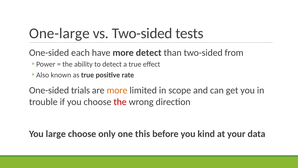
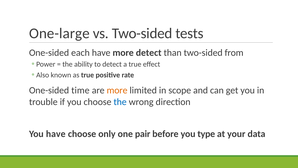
trials: trials -> time (80, 90)
the colour: red -> blue (120, 102)
You large: large -> have (56, 134)
this: this -> pair (143, 134)
kind: kind -> type (206, 134)
